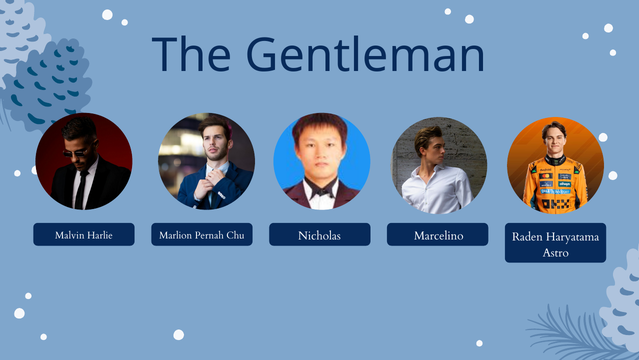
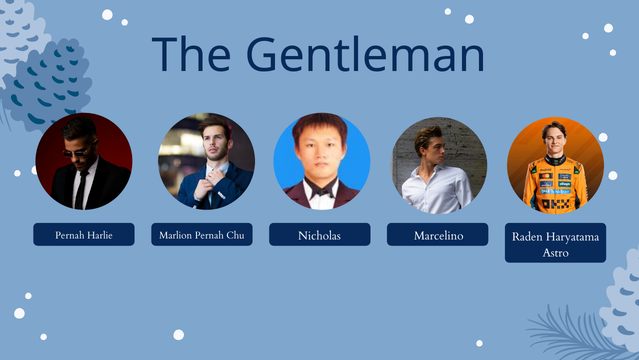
Malvin: Malvin -> Pernah (70, 235)
